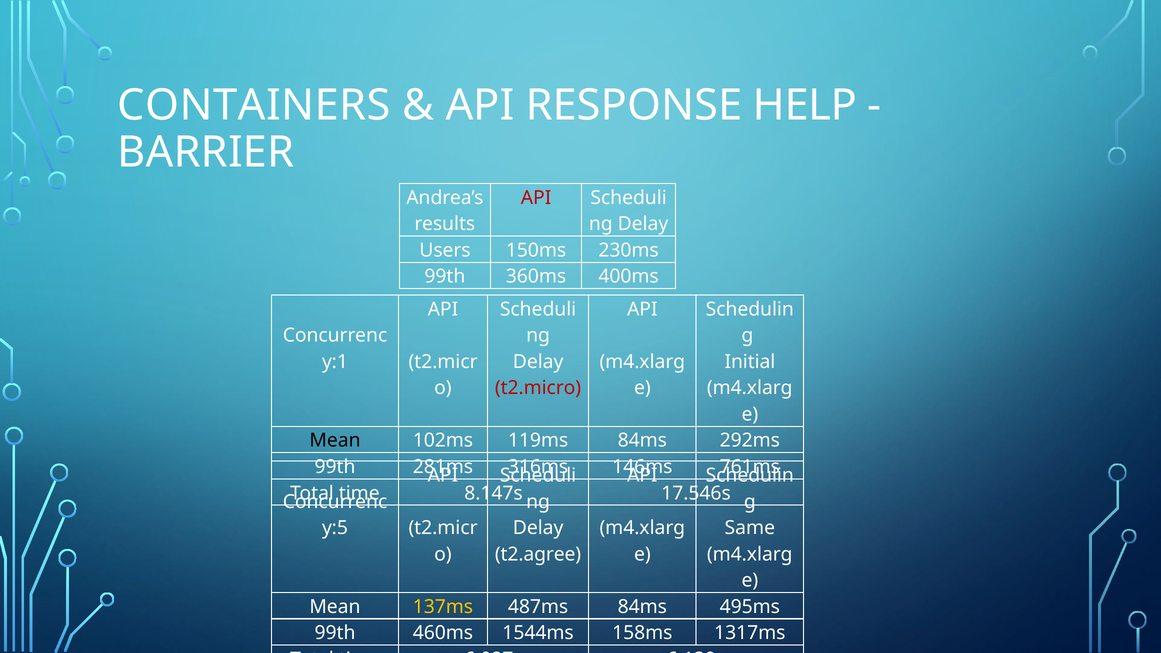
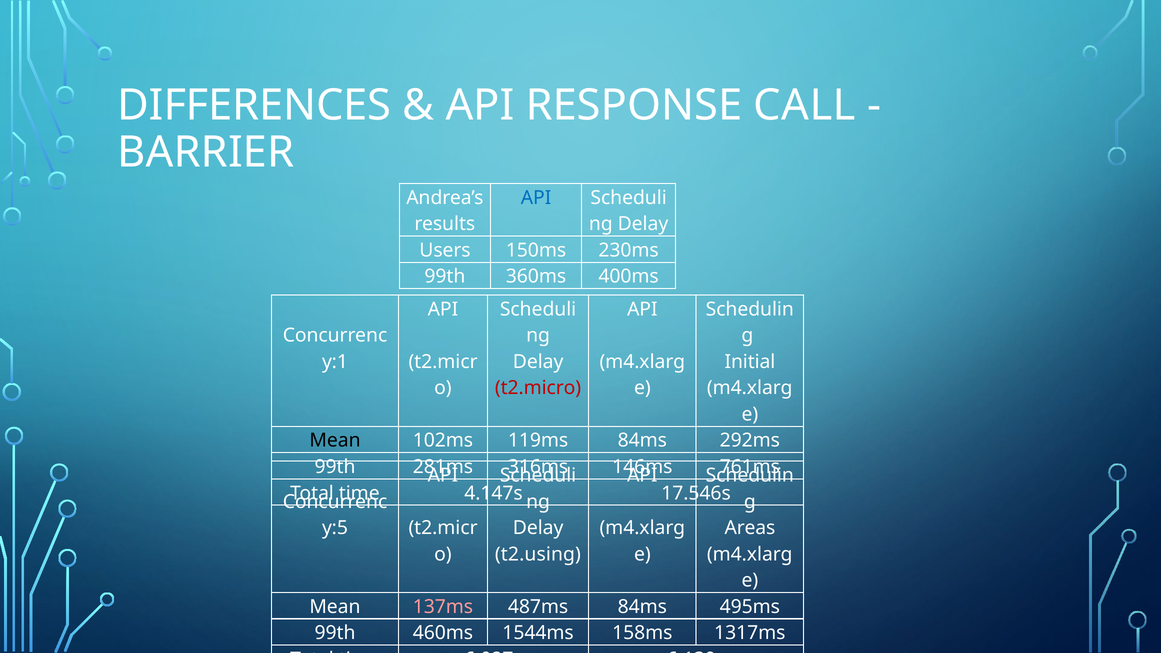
CONTAINERS: CONTAINERS -> DIFFERENCES (254, 105)
HELP: HELP -> CALL (805, 105)
API colour: red -> blue (536, 198)
8.147s: 8.147s -> 4.147s (494, 493)
Same: Same -> Areas (750, 528)
t2.agree: t2.agree -> t2.using (538, 554)
137ms colour: yellow -> pink (443, 607)
